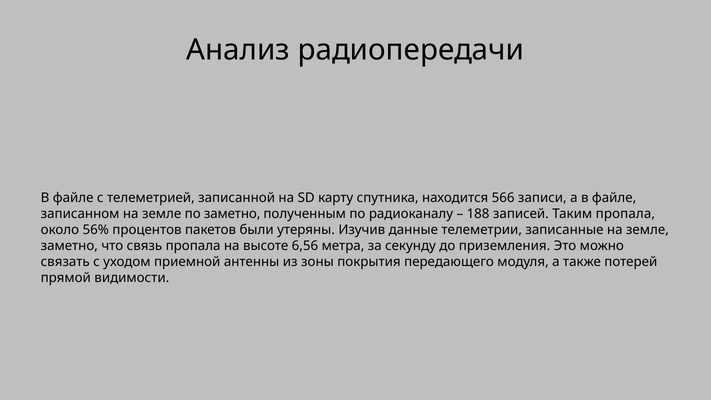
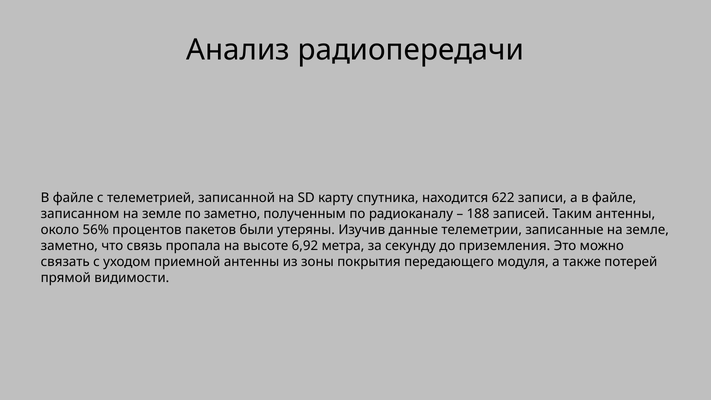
566: 566 -> 622 (503, 198)
Таким пропала: пропала -> антенны (625, 214)
6,56: 6,56 -> 6,92 (305, 246)
